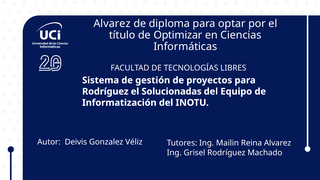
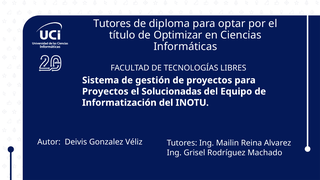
Alvarez: Alvarez -> Tutores (112, 24)
Rodríguez: Rodríguez -> Proyectos (105, 91)
